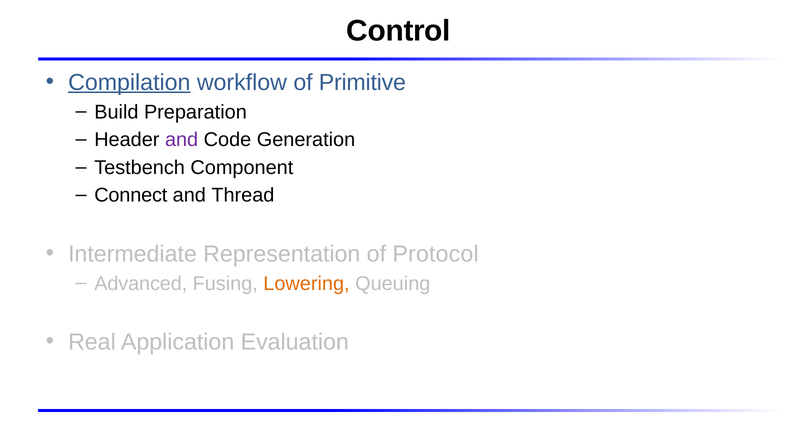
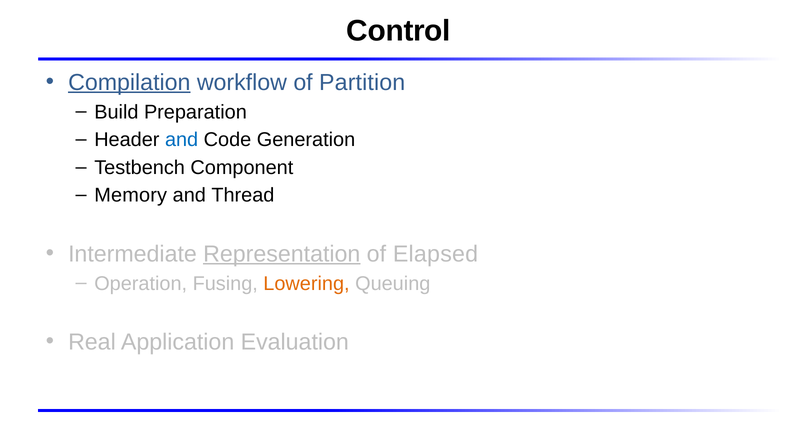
Primitive: Primitive -> Partition (362, 83)
and colour: purple -> blue (182, 140)
Connect: Connect -> Memory (131, 196)
Representation underline: none -> present (282, 254)
Protocol: Protocol -> Elapsed (436, 254)
Advanced: Advanced -> Operation (141, 284)
